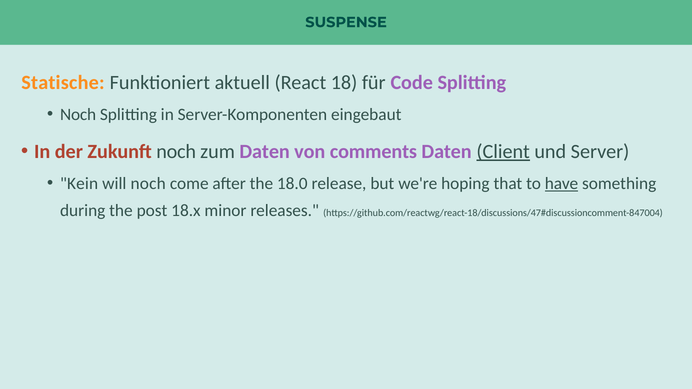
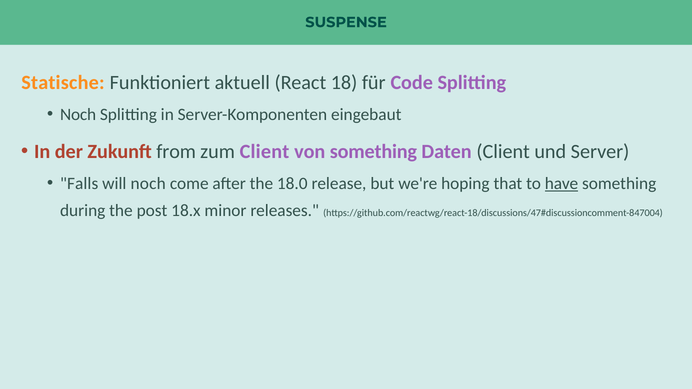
Zukunft noch: noch -> from (176, 152)
zum Daten: Daten -> Client (264, 152)
von comments: comments -> something (373, 152)
Client underline: present -> none (503, 152)
Kein: Kein -> Falls (79, 184)
